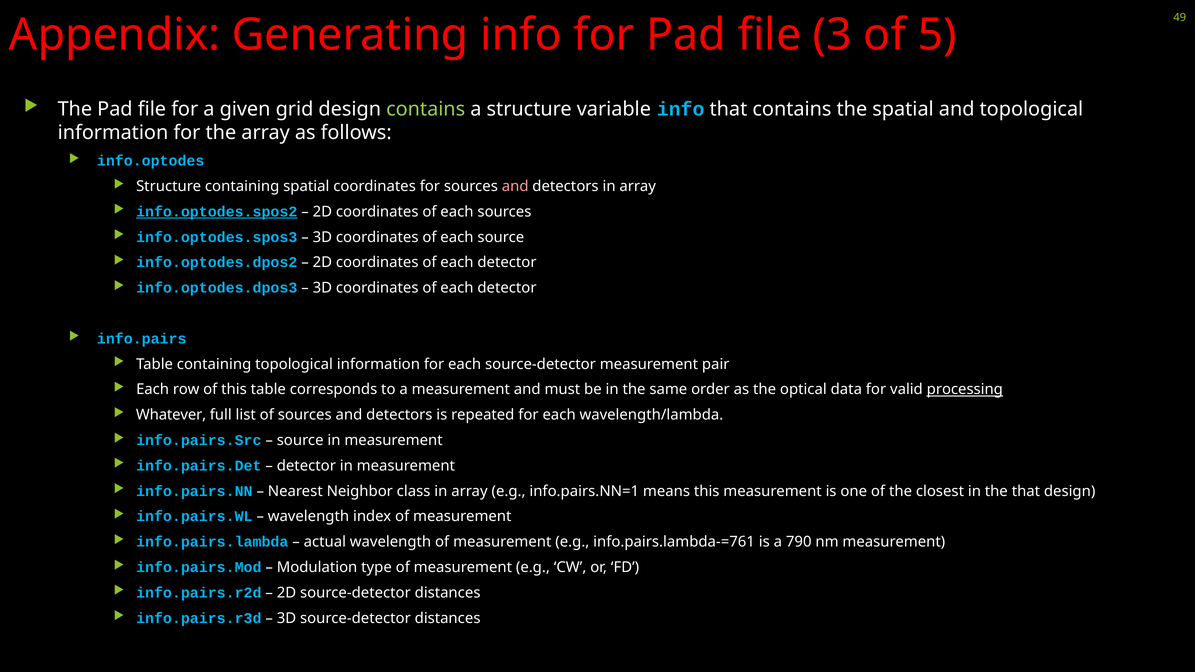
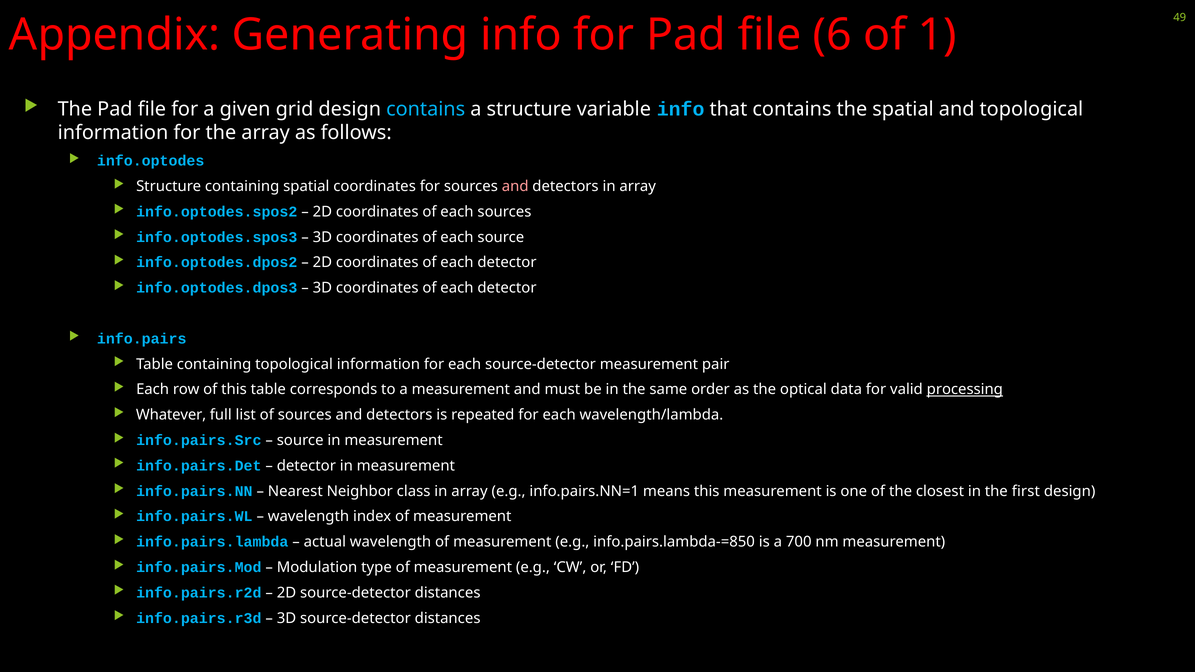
3: 3 -> 6 (832, 35)
5: 5 -> 1 (937, 35)
contains colour: light green -> light blue (426, 109)
info.optodes.spos2 underline: present -> none (217, 212)
the that: that -> first (1026, 491)
info.pairs.lambda-=761: info.pairs.lambda-=761 -> info.pairs.lambda-=850 (674, 542)
790: 790 -> 700 (799, 542)
